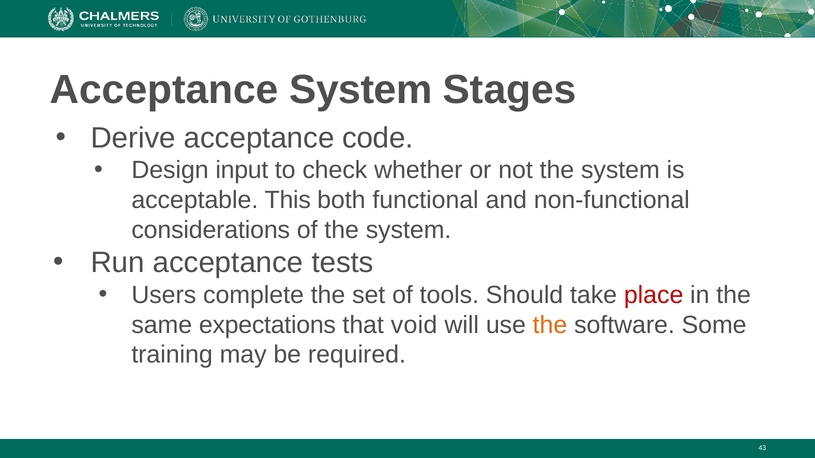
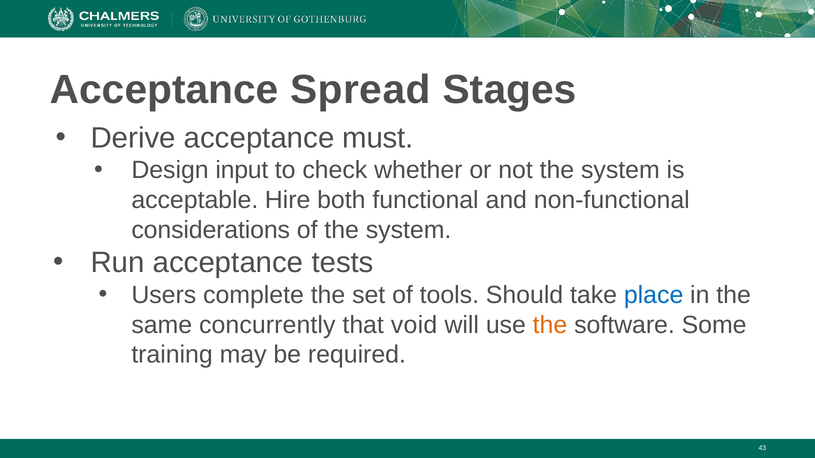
Acceptance System: System -> Spread (360, 90)
code: code -> must (378, 138)
This: This -> Hire (288, 200)
place colour: red -> blue (654, 295)
expectations: expectations -> concurrently (267, 325)
